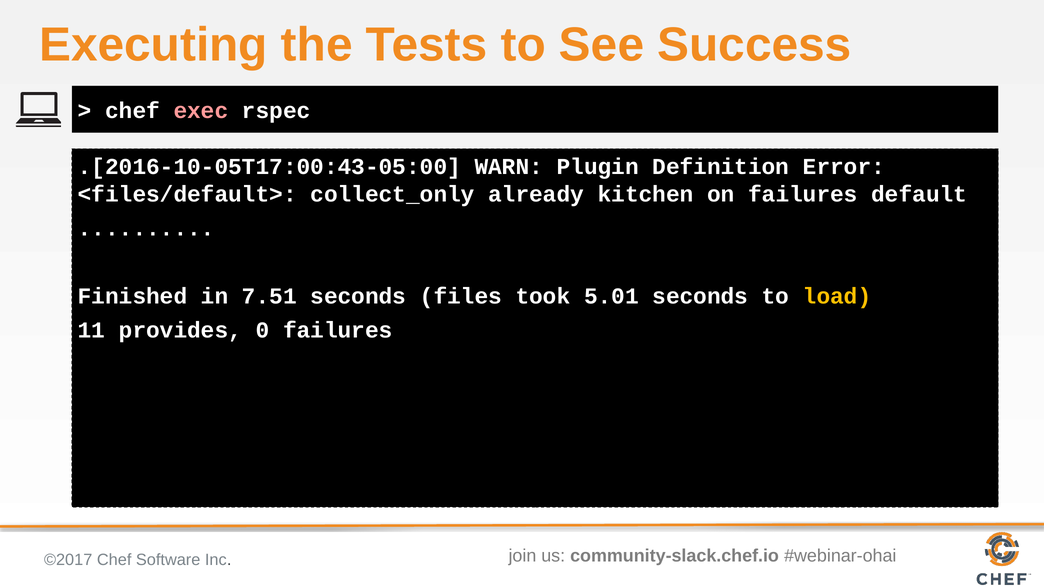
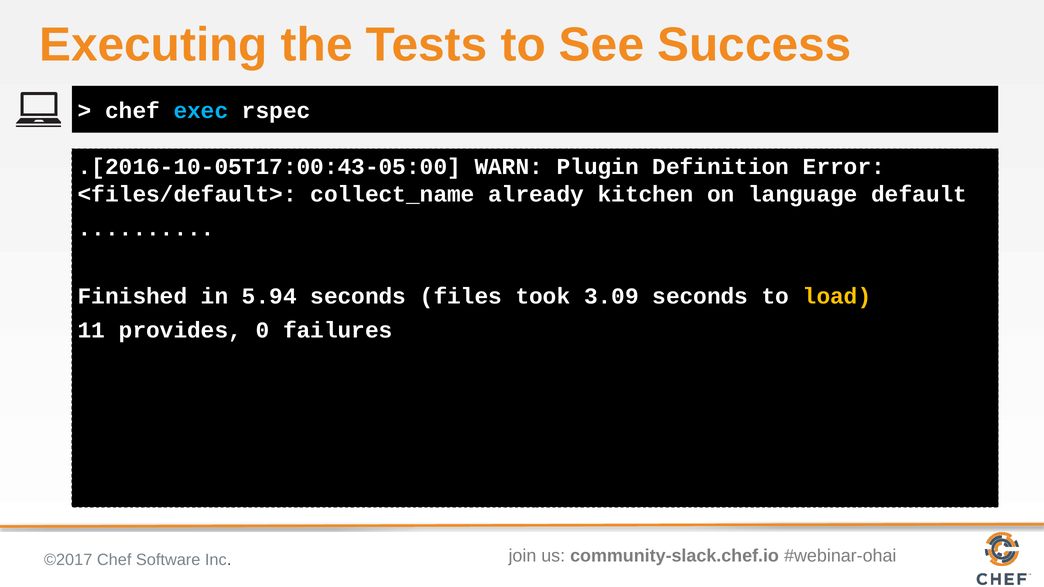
exec colour: pink -> light blue (201, 111)
collect_only: collect_only -> collect_name (392, 194)
on failures: failures -> language (803, 194)
7.51: 7.51 -> 5.94 (269, 296)
5.01: 5.01 -> 3.09 (611, 296)
